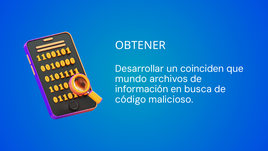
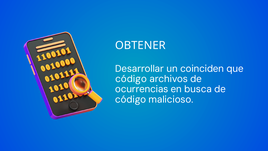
mundo: mundo -> código (131, 79)
información: información -> ocurrencias (142, 89)
